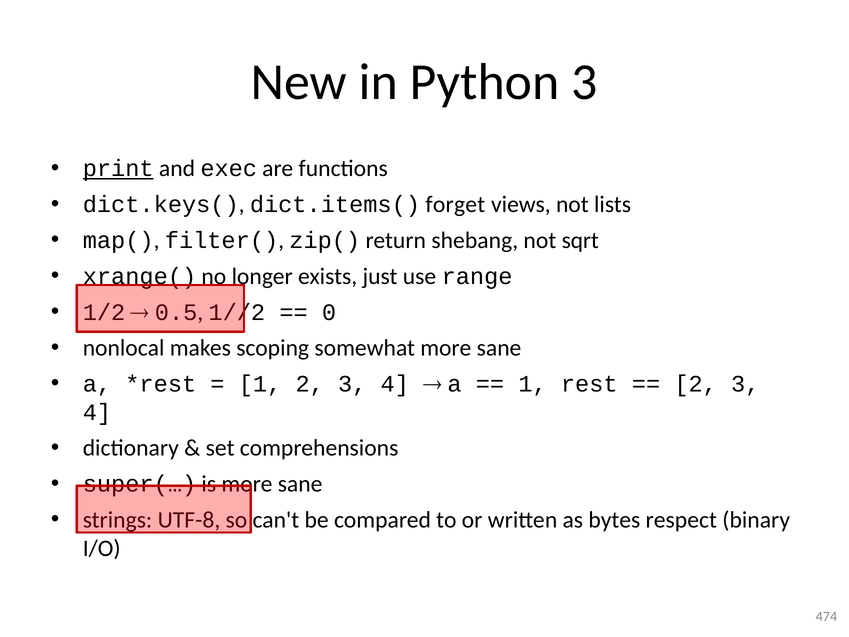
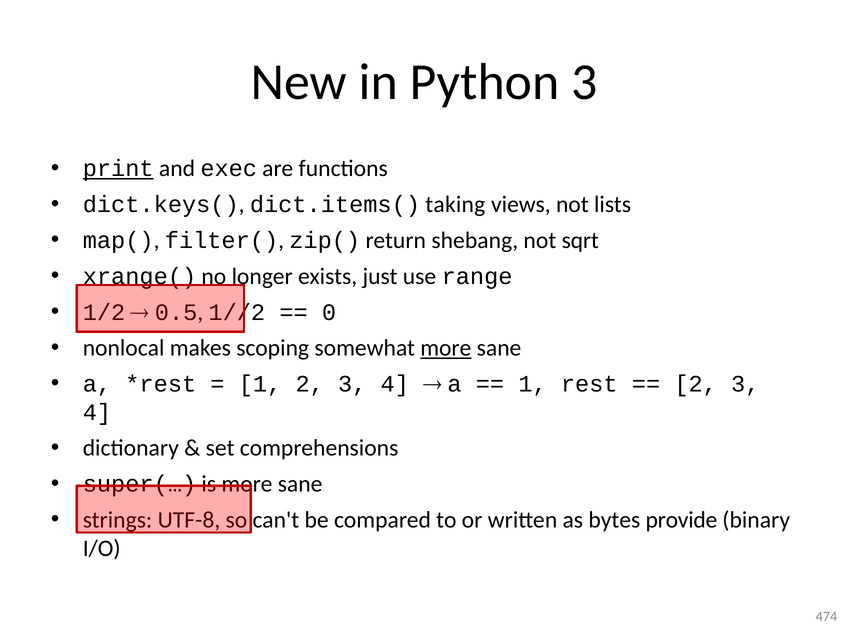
forget: forget -> taking (455, 204)
more underline: none -> present (446, 348)
respect: respect -> provide (681, 520)
